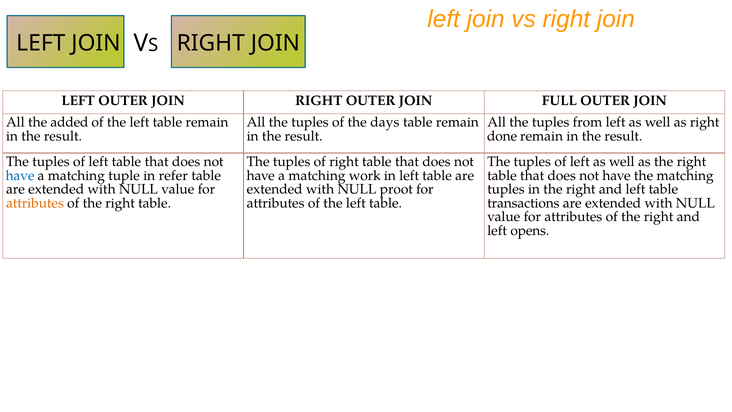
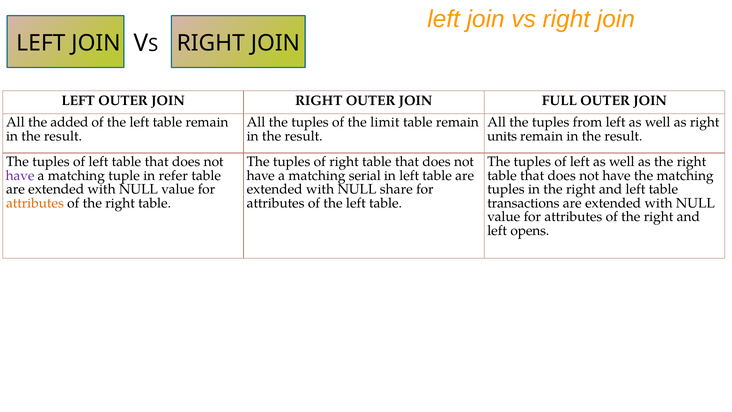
days: days -> limit (385, 122)
done: done -> units (502, 136)
have colour: blue -> purple (20, 175)
work: work -> serial (365, 175)
proot: proot -> share (396, 189)
